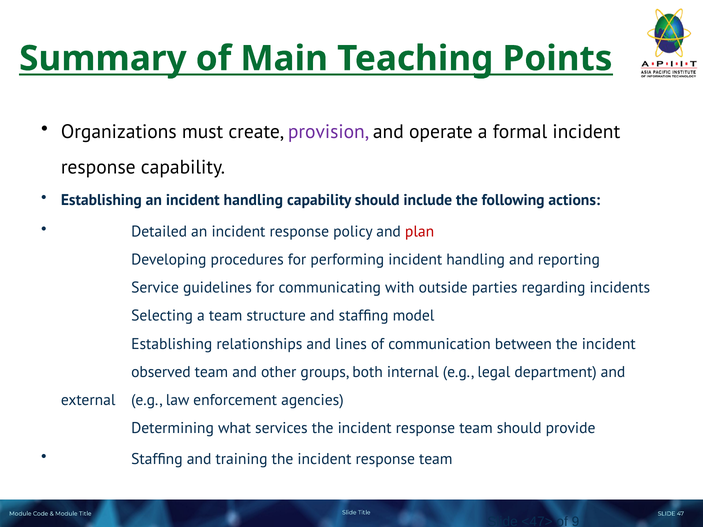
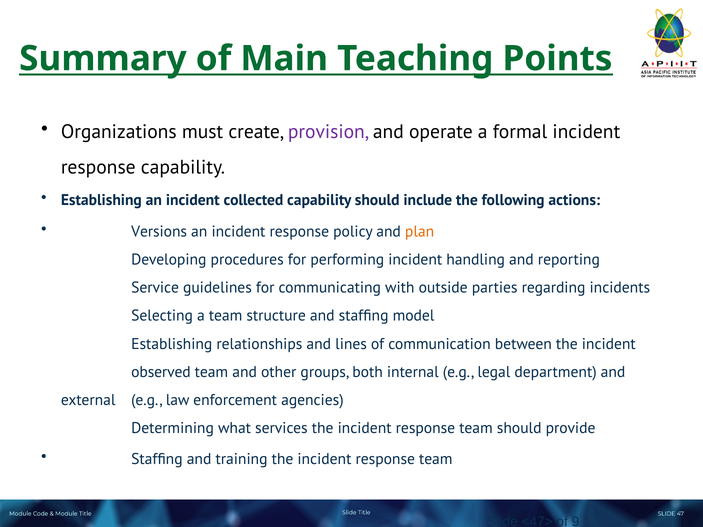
an incident handling: handling -> collected (253, 200)
Detailed: Detailed -> Versions (159, 232)
plan colour: red -> orange (420, 232)
